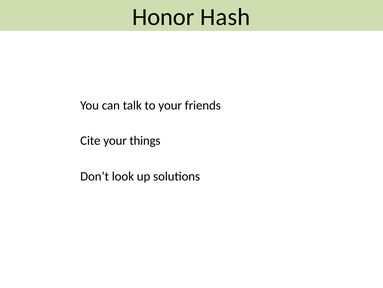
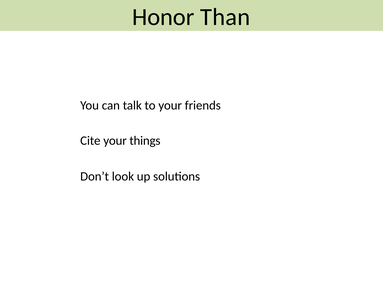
Hash: Hash -> Than (225, 17)
